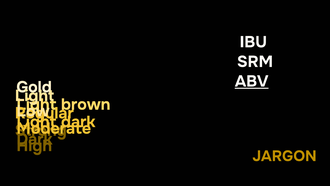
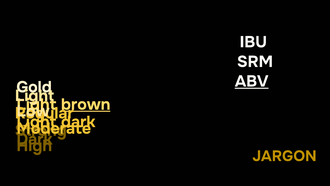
brown underline: none -> present (86, 104)
